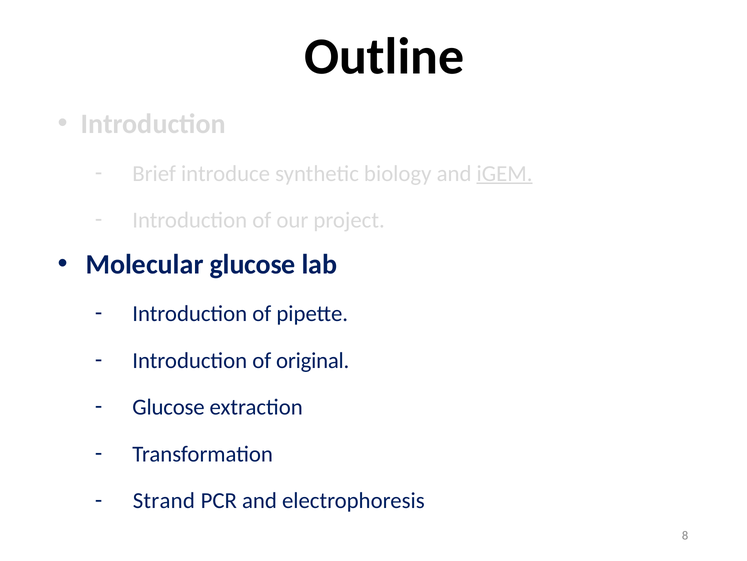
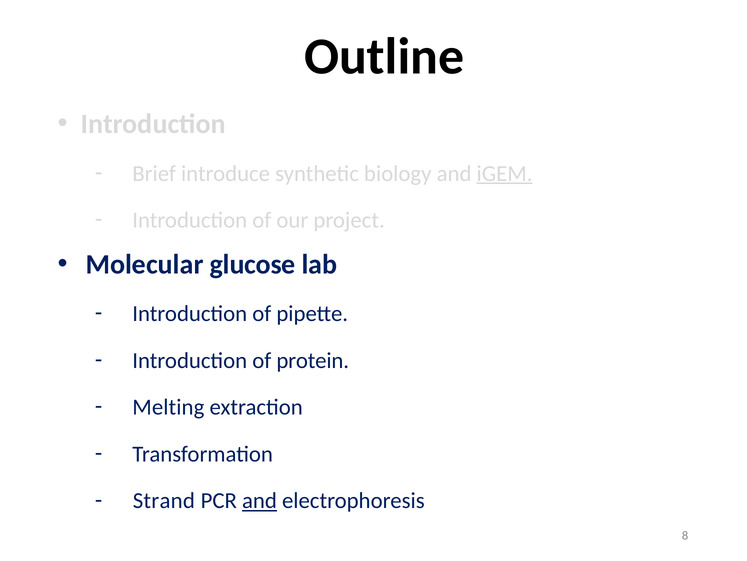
original: original -> protein (313, 360)
Glucose: Glucose -> Melting (168, 407)
and underline: none -> present (260, 500)
